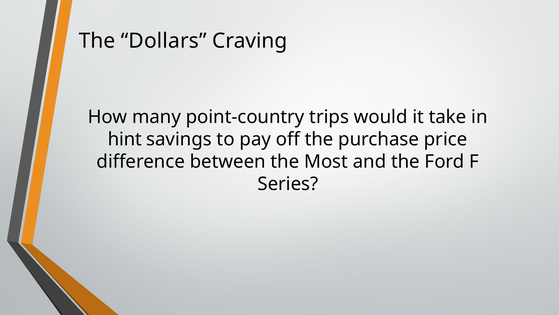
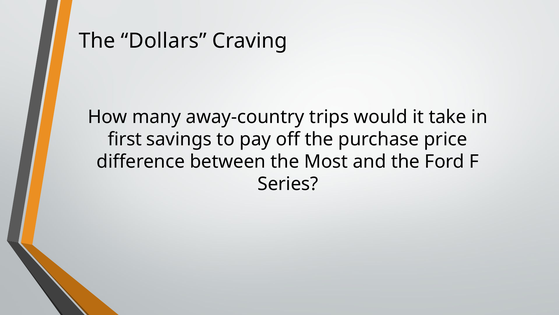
point-country: point-country -> away-country (245, 117)
hint: hint -> first (125, 139)
